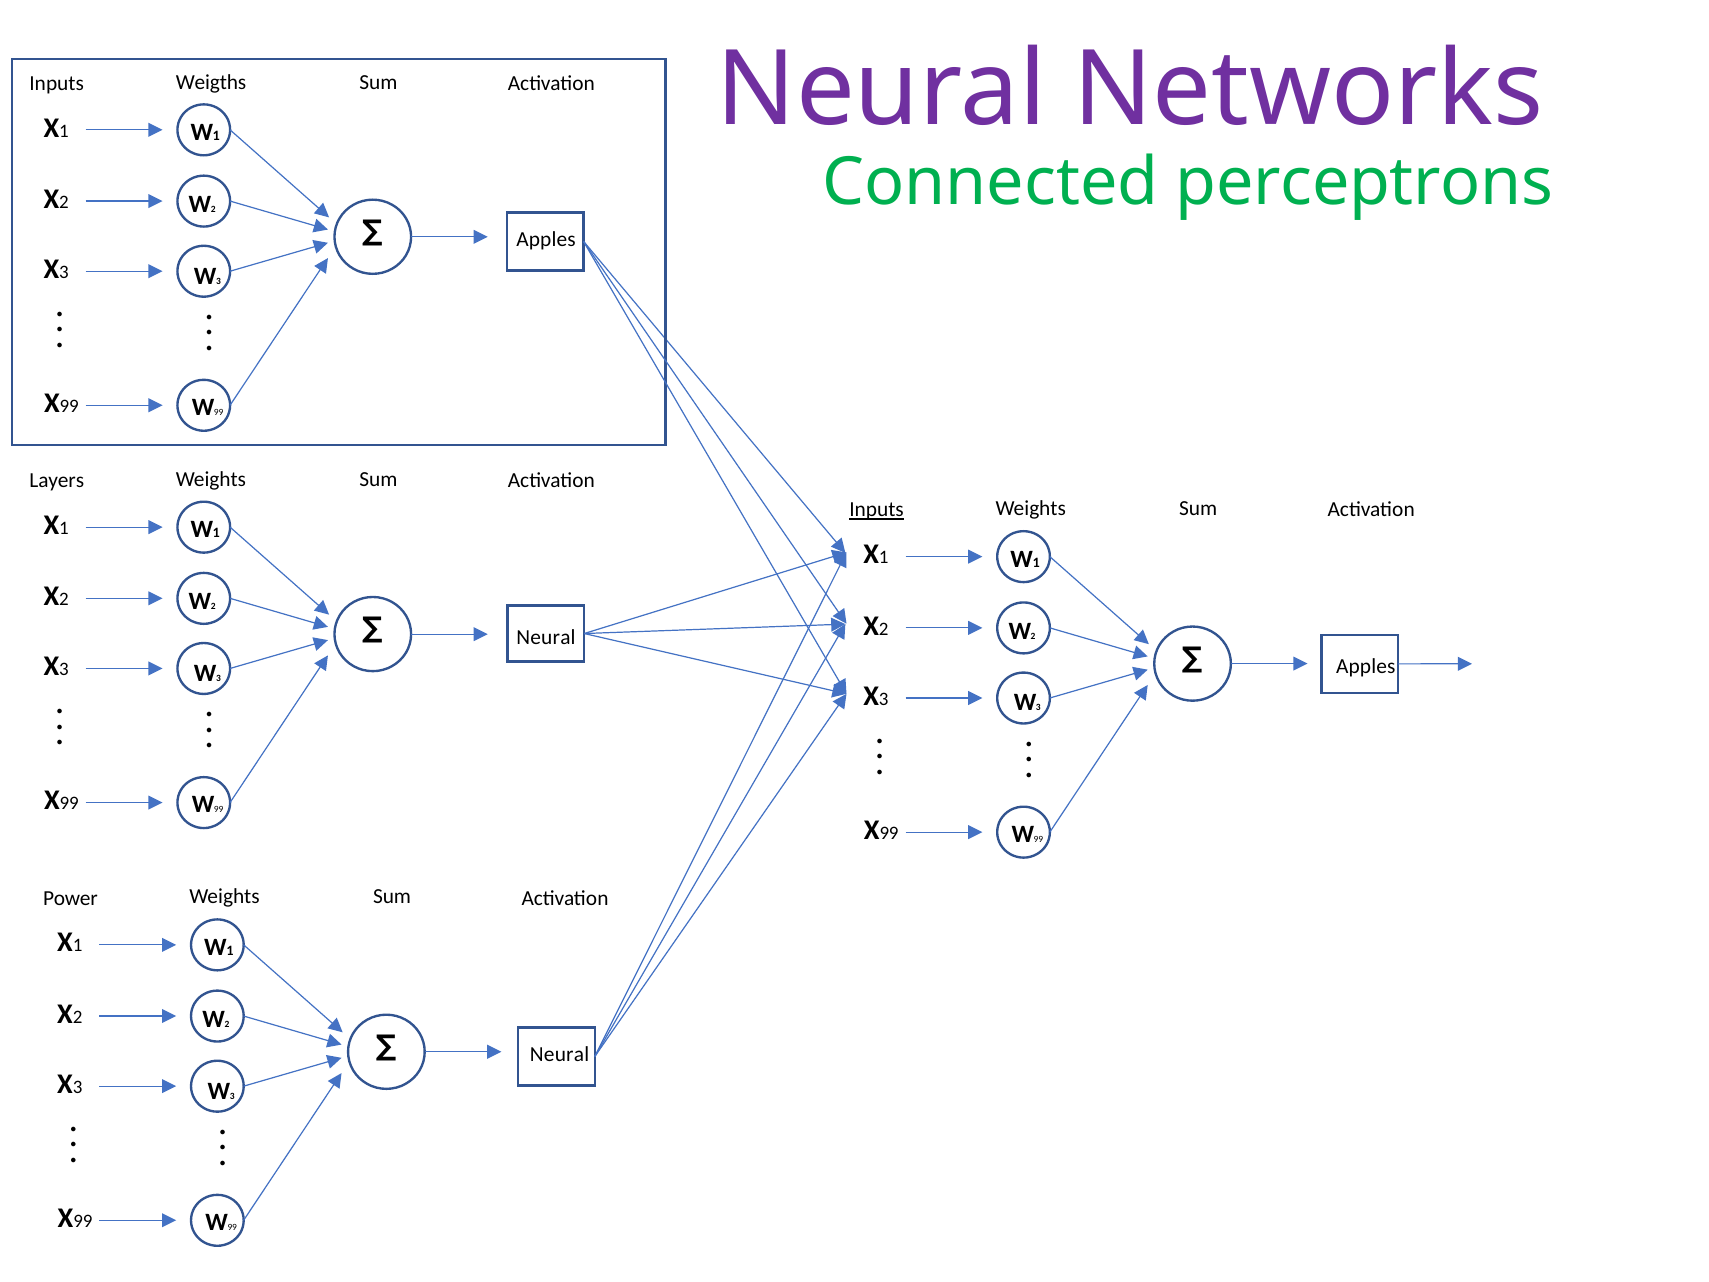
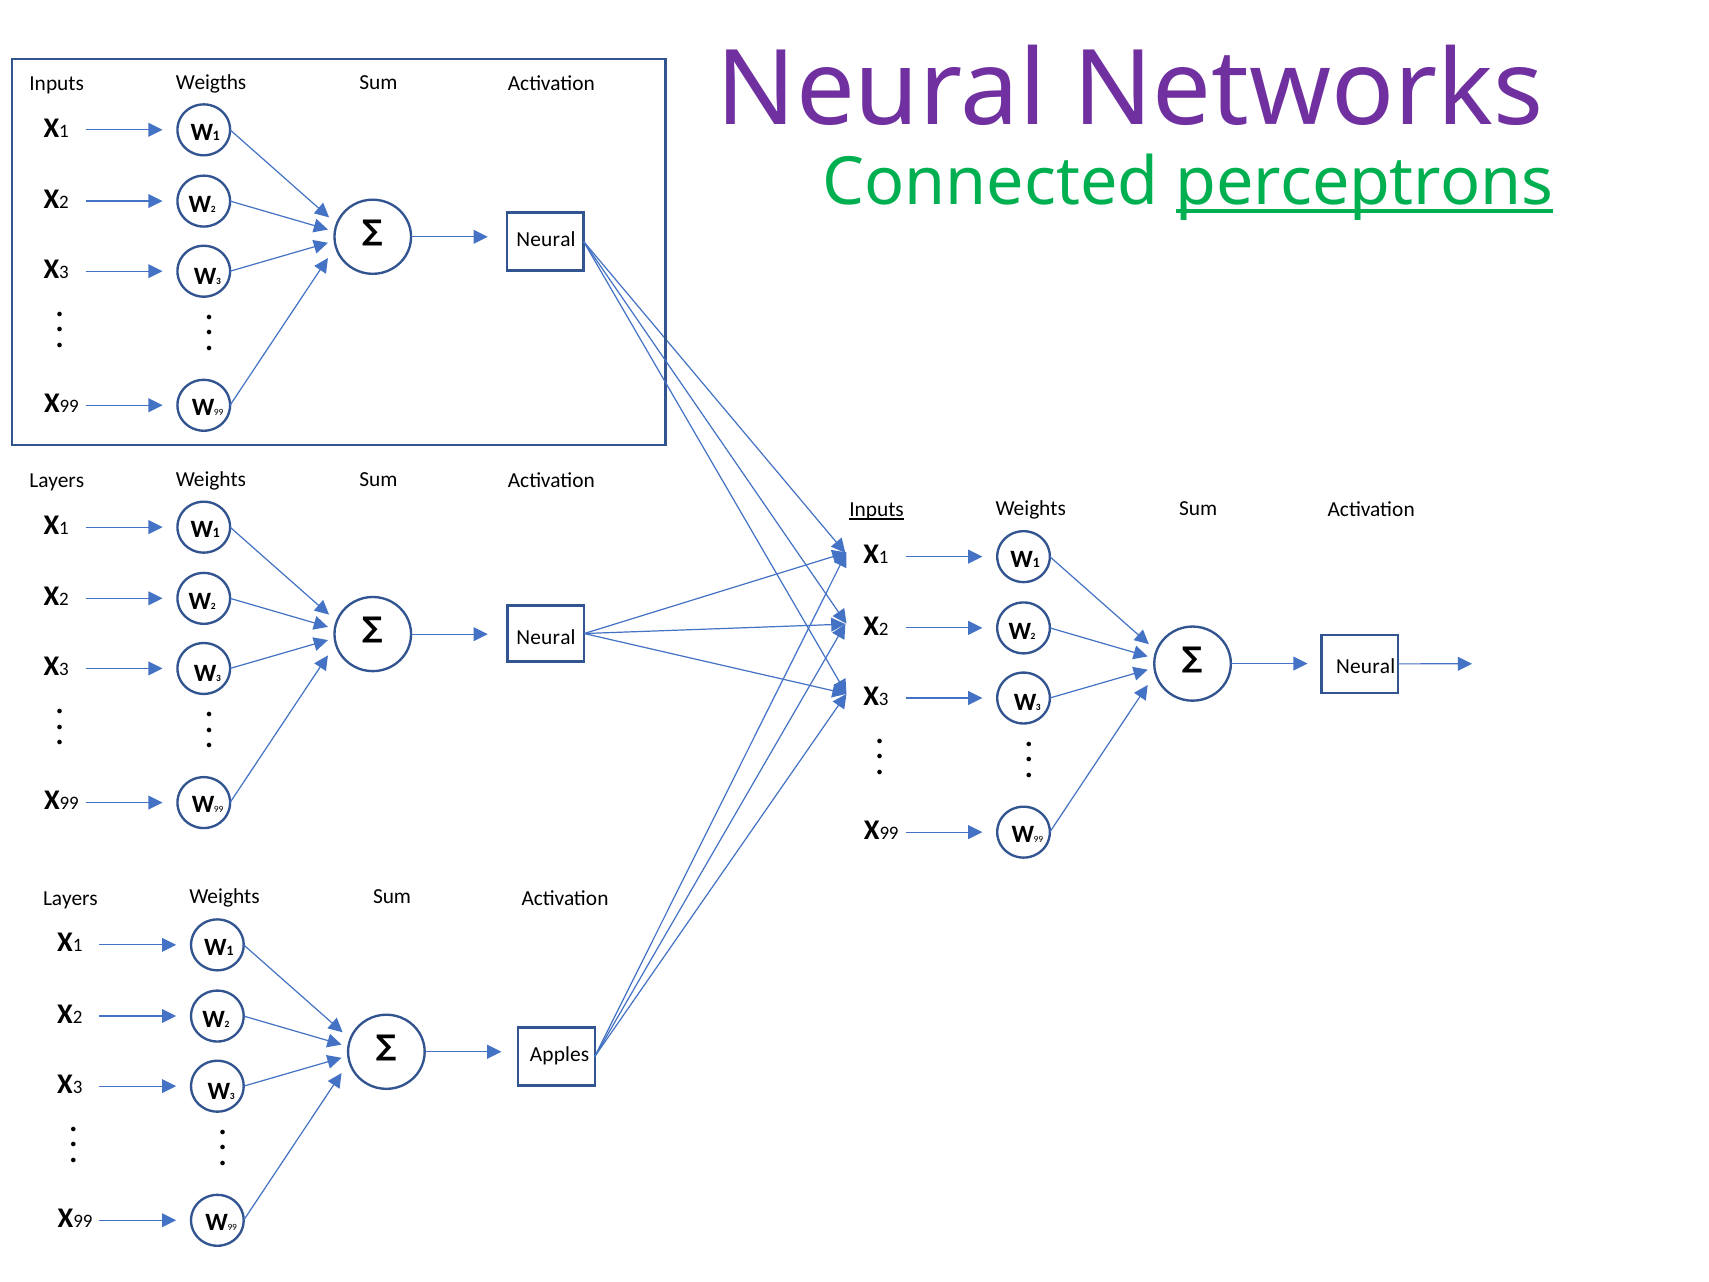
perceptrons underline: none -> present (1364, 182)
Apples: Apples -> Neural (546, 240)
Apples: Apples -> Neural (1366, 667)
Power: Power -> Layers (70, 898)
Neural: Neural -> Apples (560, 1055)
